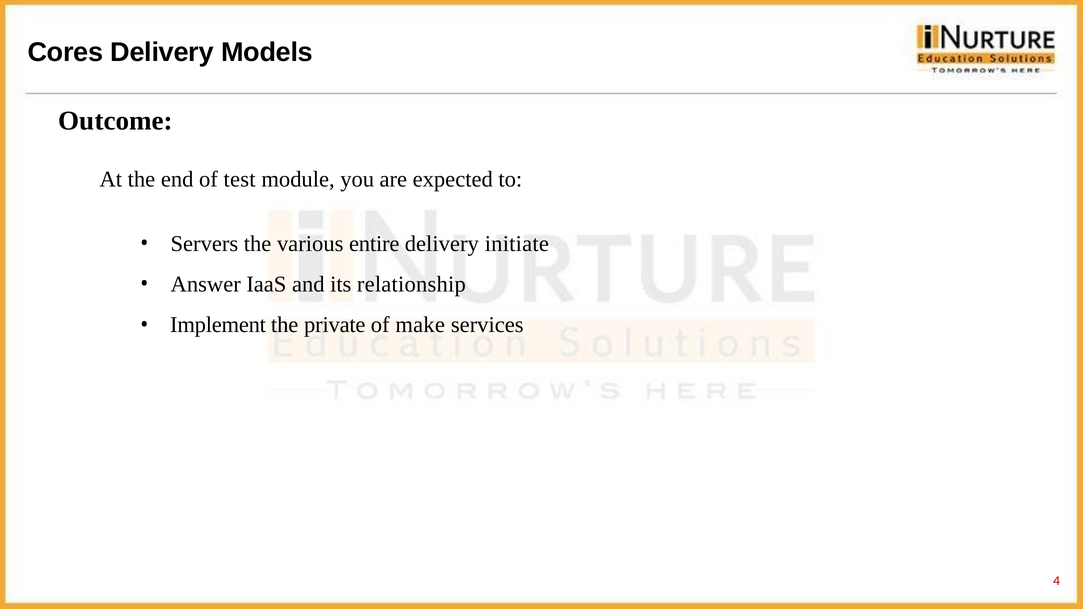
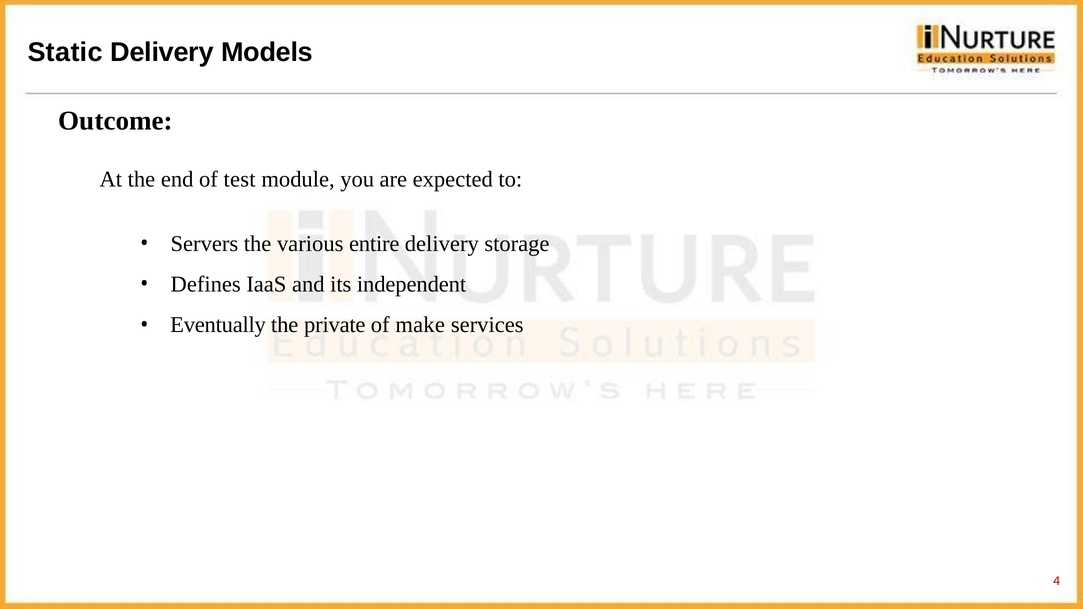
Cores: Cores -> Static (65, 52)
initiate: initiate -> storage (517, 244)
Answer: Answer -> Defines (206, 284)
relationship: relationship -> independent (412, 284)
Implement: Implement -> Eventually (218, 325)
